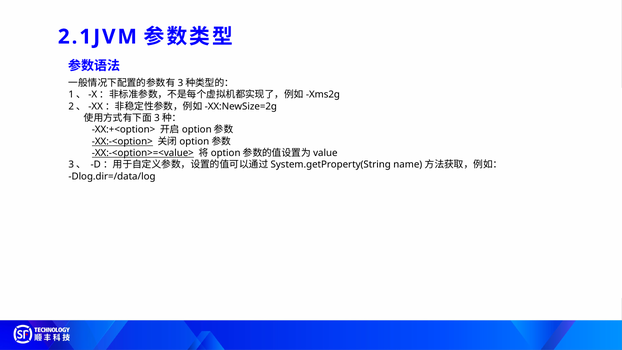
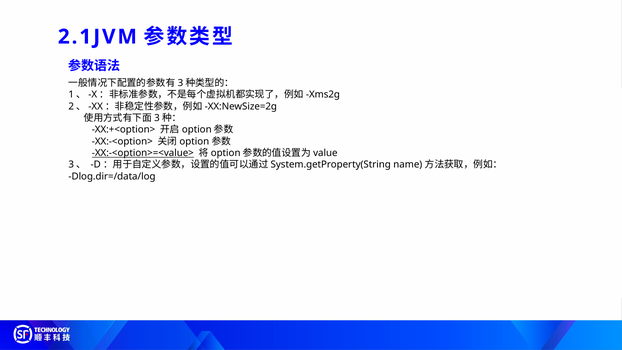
XX:-<option> underline: present -> none (122, 141)
